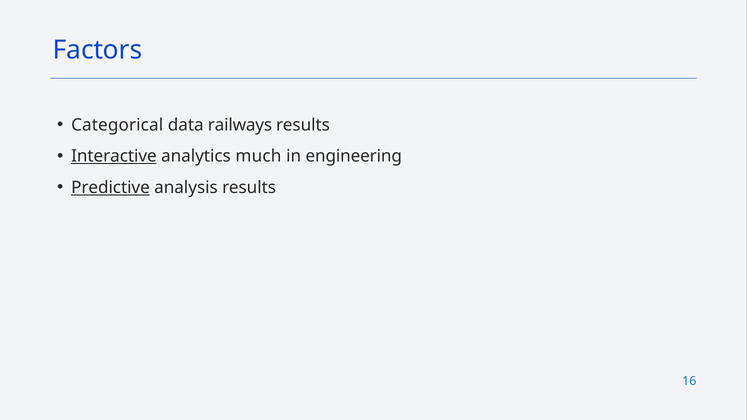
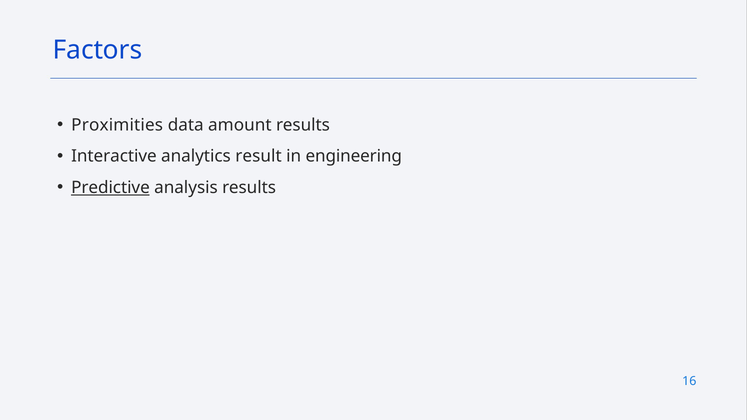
Categorical: Categorical -> Proximities (117, 125)
railways: railways -> amount (240, 125)
Interactive underline: present -> none (114, 156)
much: much -> result (258, 156)
